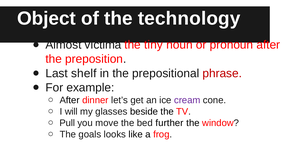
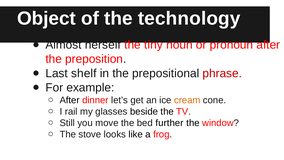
víctima: víctima -> herself (103, 45)
cream colour: purple -> orange (187, 100)
will: will -> rail (71, 111)
Pull: Pull -> Still (67, 123)
goals: goals -> stove (90, 134)
